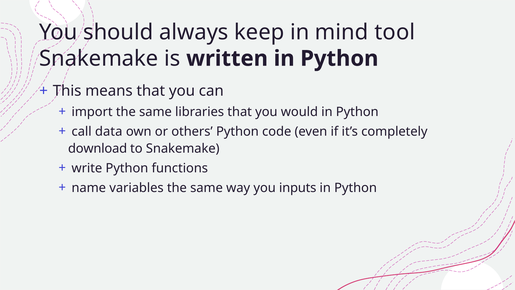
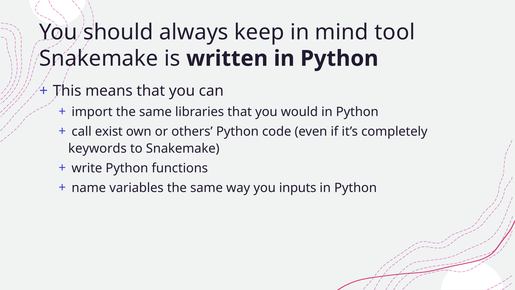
data: data -> exist (109, 131)
download: download -> keywords (97, 148)
